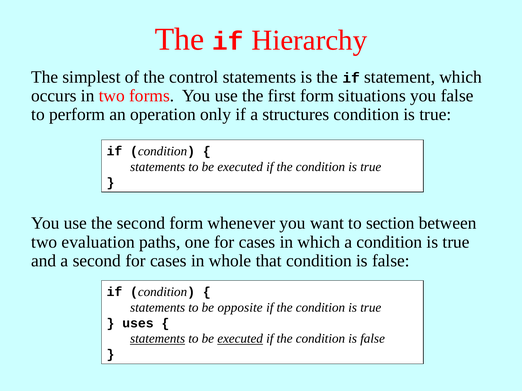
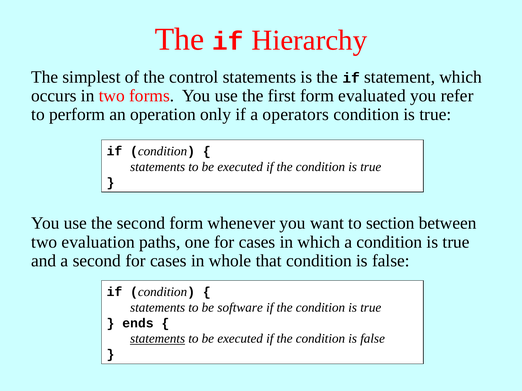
situations: situations -> evaluated (372, 96)
you false: false -> refer (457, 96)
structures: structures -> operators (296, 115)
opposite: opposite -> software (240, 308)
uses: uses -> ends (138, 323)
executed underline: present -> none (240, 339)
